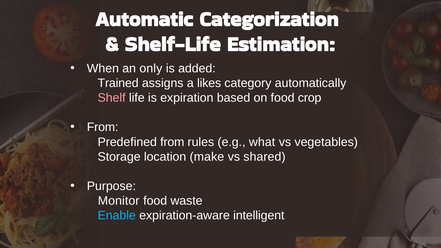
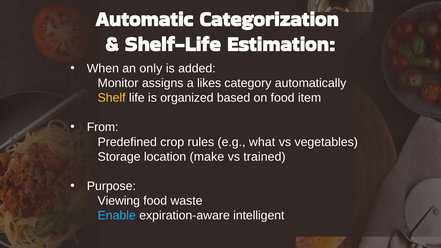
Trained: Trained -> Monitor (118, 83)
Shelf colour: pink -> yellow (112, 98)
expiration: expiration -> organized (187, 98)
crop: crop -> item (310, 98)
Predefined from: from -> crop (172, 142)
shared: shared -> trained (264, 157)
Monitor: Monitor -> Viewing (119, 201)
